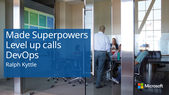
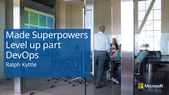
calls: calls -> part (52, 45)
